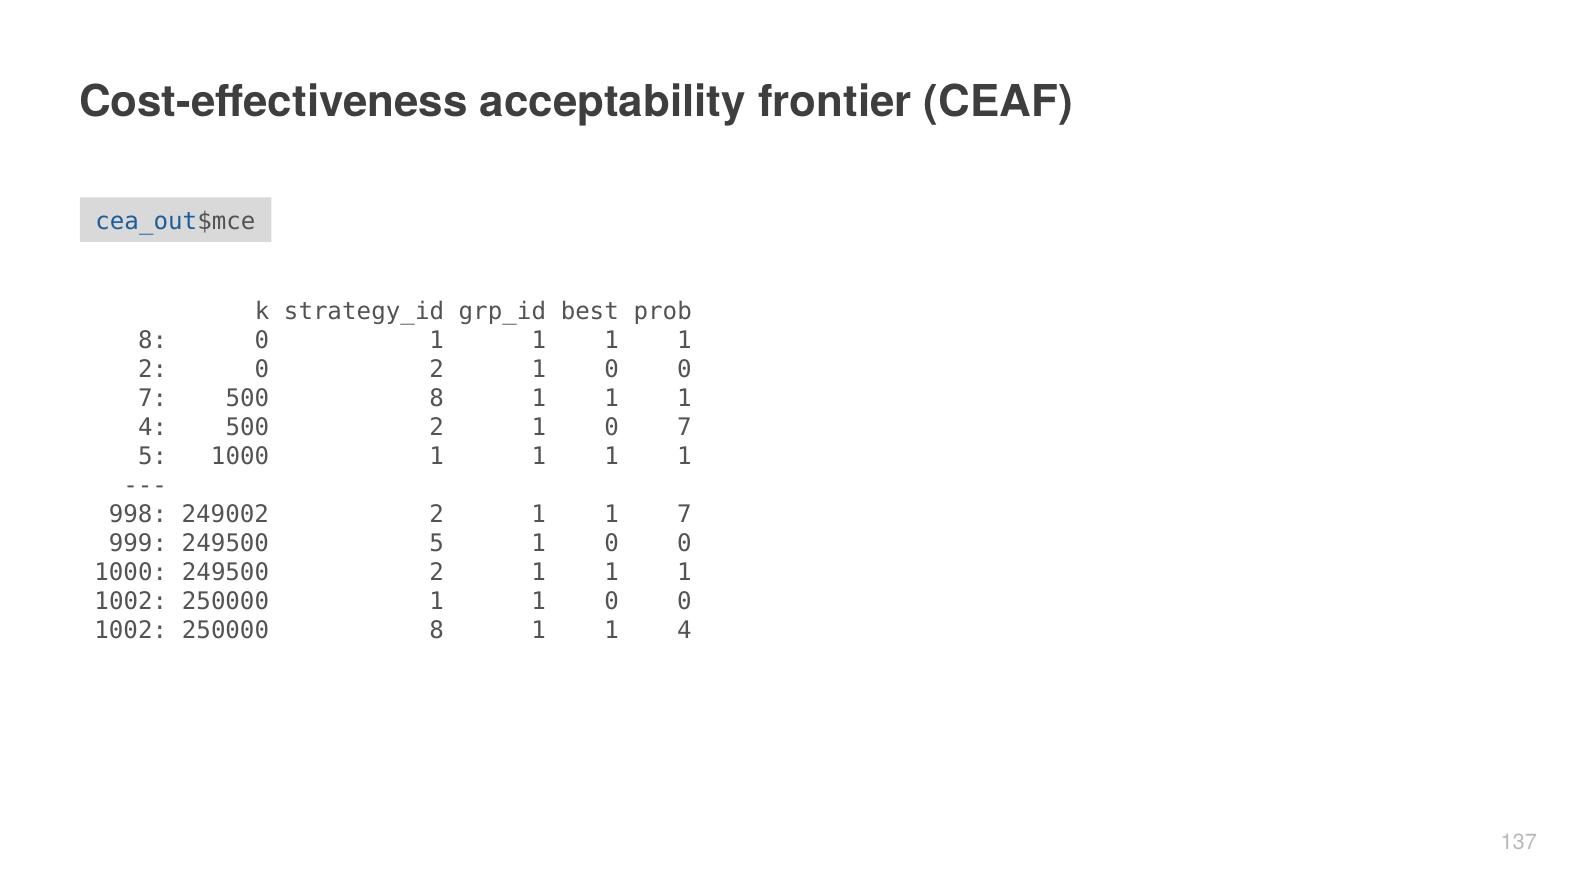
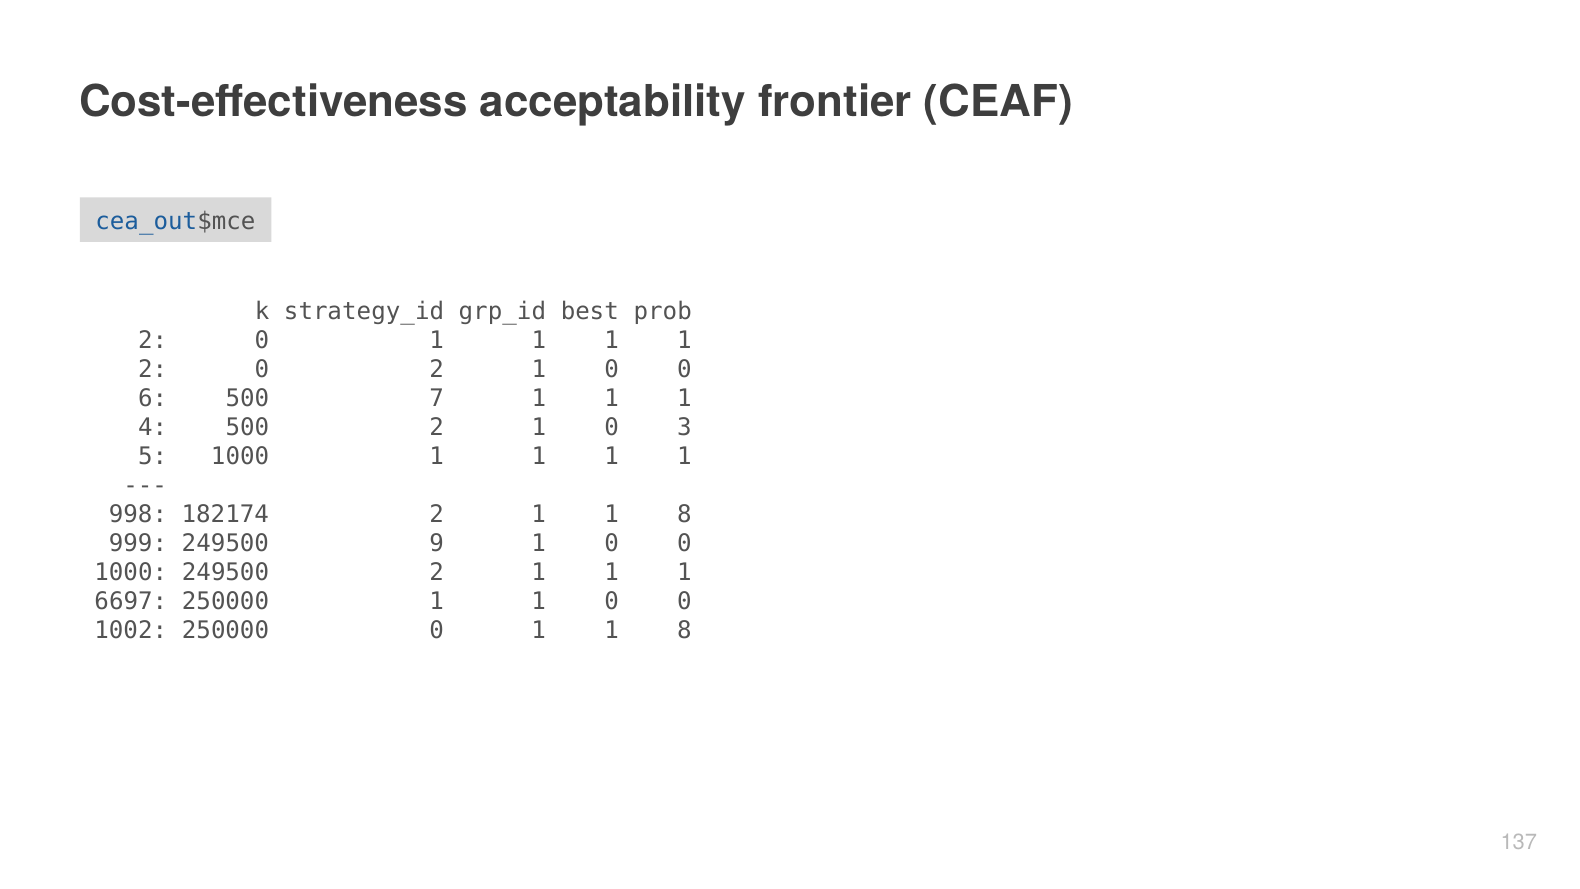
8: 8 -> 2 (153, 341)
7: 7 -> 6 (153, 399)
500 8: 8 -> 7 (437, 399)
1 0 7: 7 -> 3 (685, 428)
249002: 249002 -> 182174 (225, 514)
2 1 1 7: 7 -> 8 (684, 514)
249500 5: 5 -> 9 (437, 543)
1002: 1002 -> 6697 (131, 601)
250000 8: 8 -> 0 (437, 630)
4: 4 -> 8 (684, 630)
